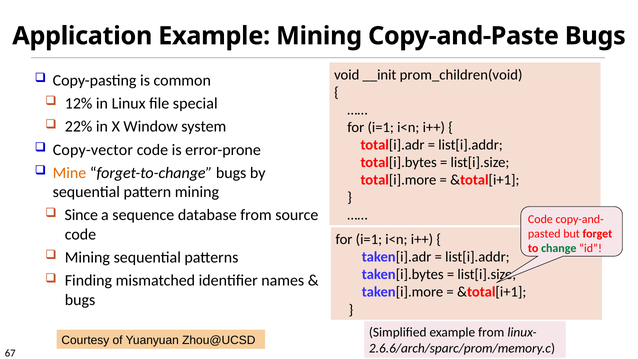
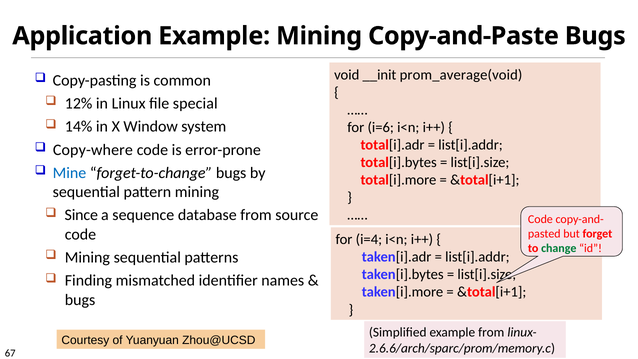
prom_children(void: prom_children(void -> prom_average(void (461, 75)
22%: 22% -> 14% (79, 127)
i=1: i=1 -> i=6 (381, 127)
Copy-vector: Copy-vector -> Copy-where (93, 150)
Mine colour: orange -> blue (69, 173)
i=1: i=1 -> i=4 (369, 239)
